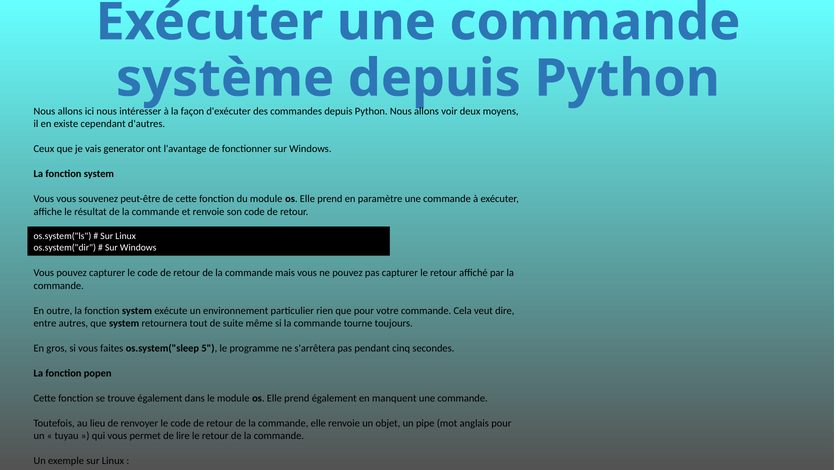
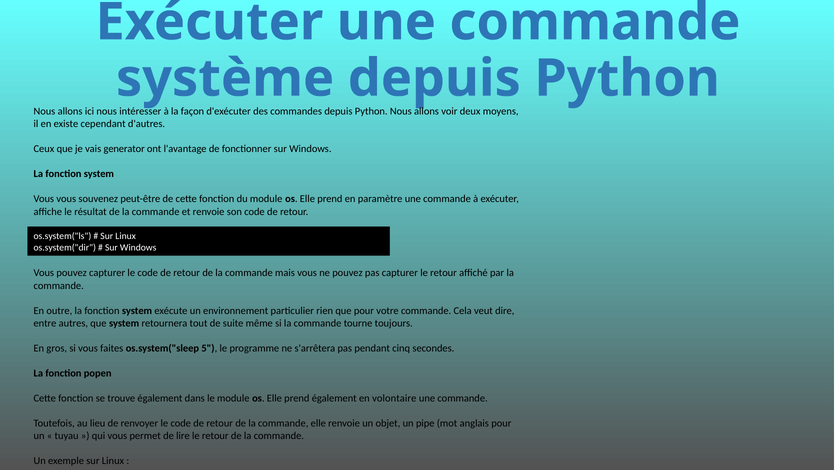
manquent: manquent -> volontaire (394, 399)
